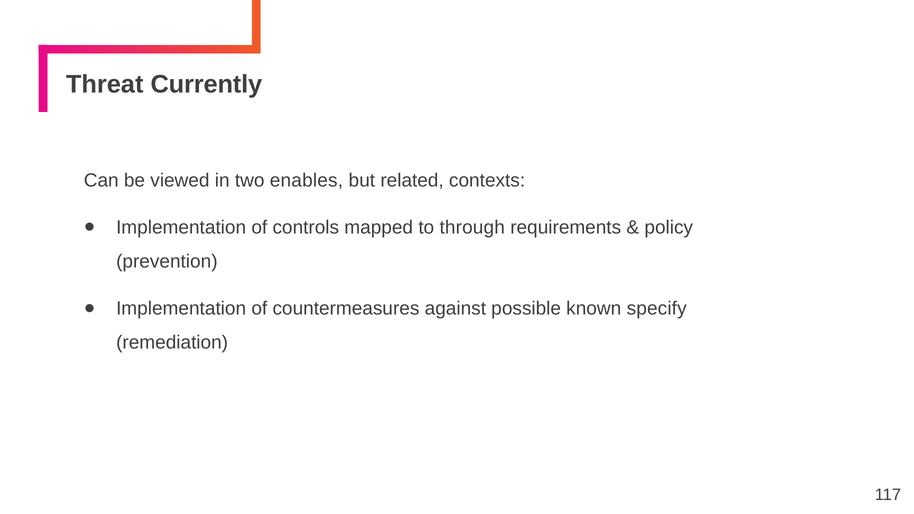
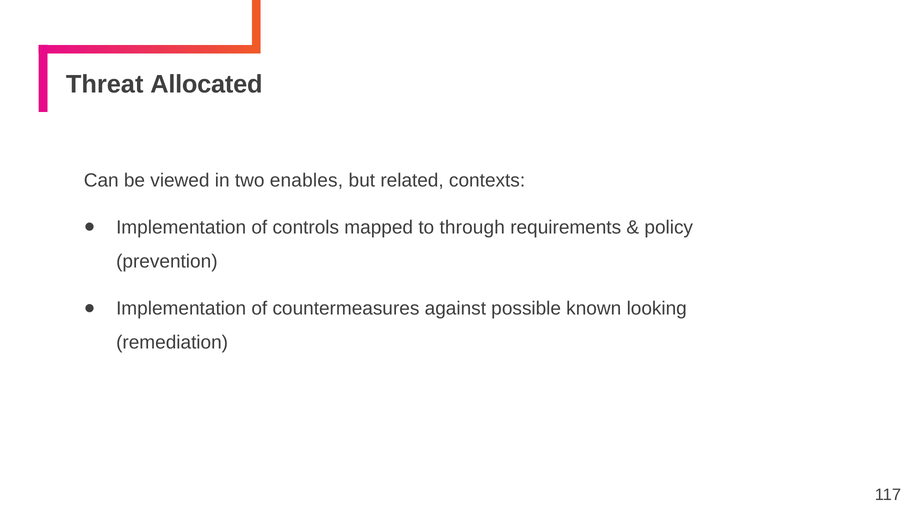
Currently: Currently -> Allocated (206, 84)
specify: specify -> looking (657, 309)
